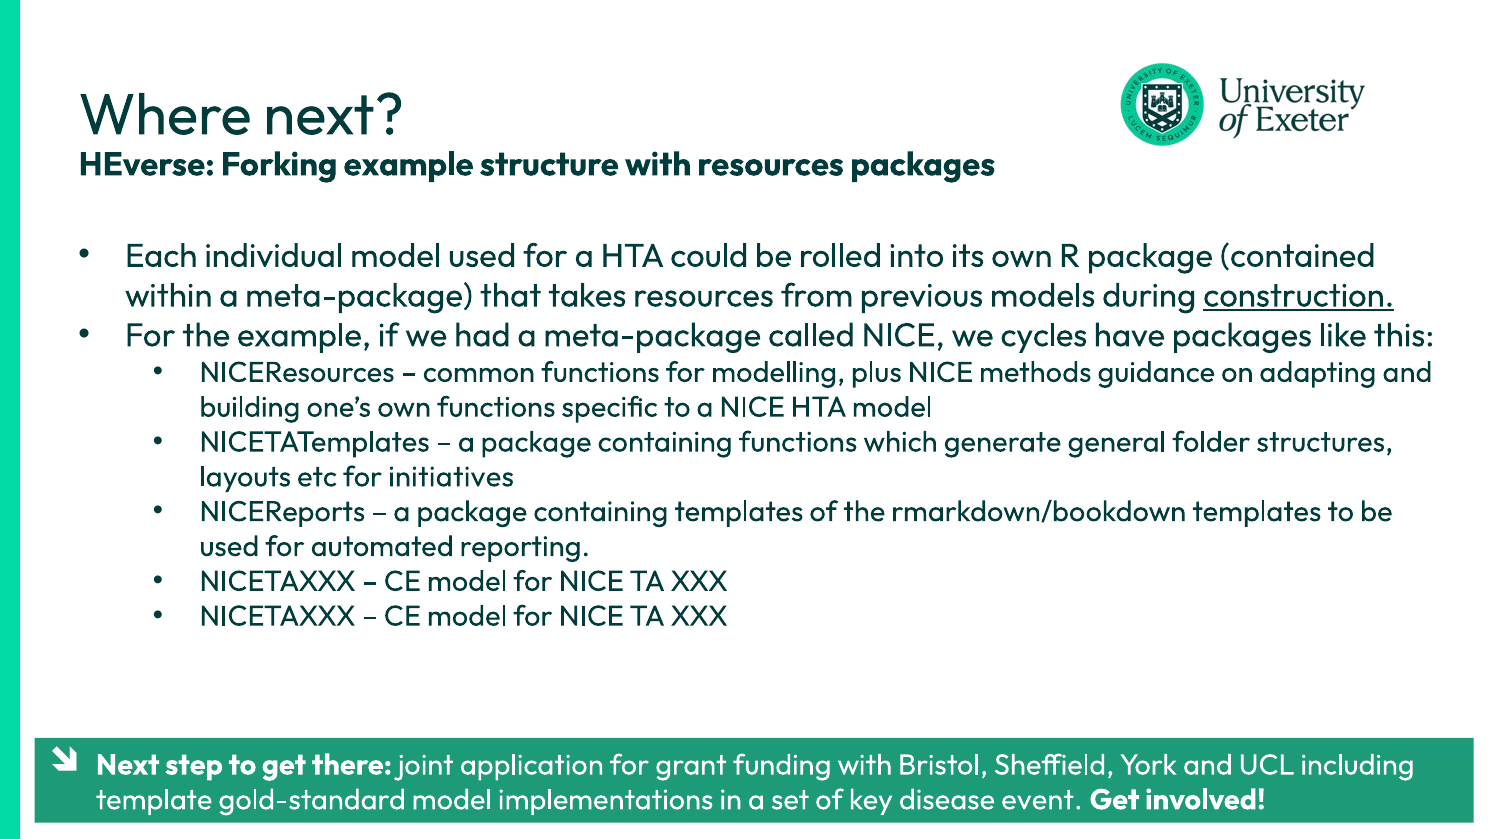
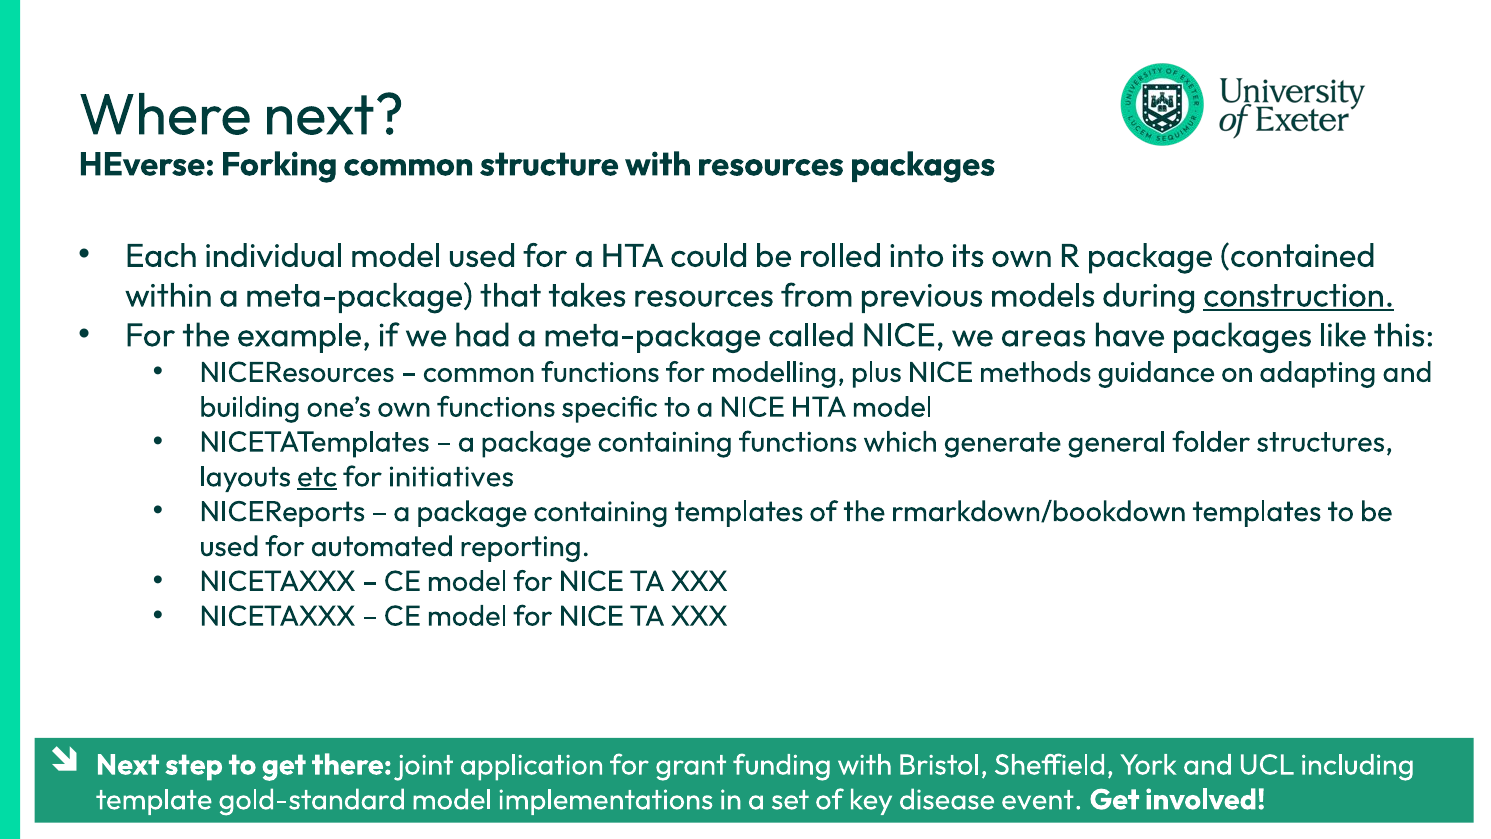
Forking example: example -> common (409, 164)
cycles: cycles -> areas (1044, 335)
etc underline: none -> present (317, 477)
